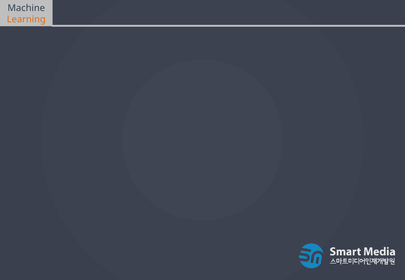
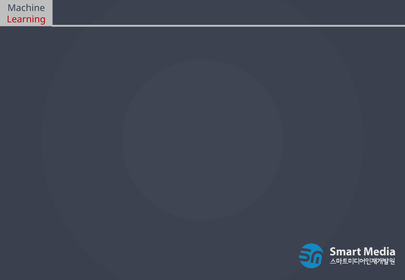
Learning colour: orange -> red (26, 19)
